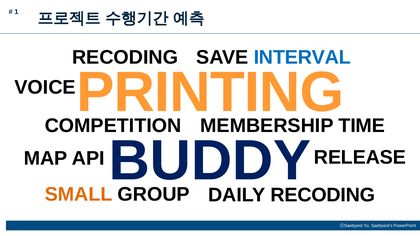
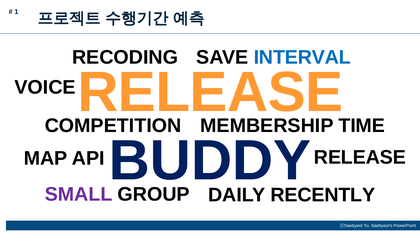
PRINTING: PRINTING -> RELEASE (210, 93)
SMALL colour: orange -> purple (79, 195)
DAILY RECODING: RECODING -> RECENTLY (323, 195)
